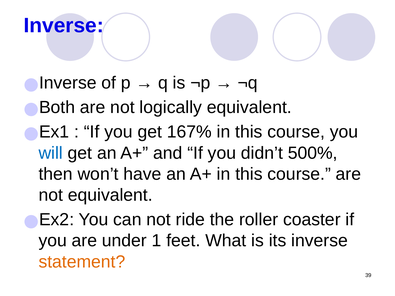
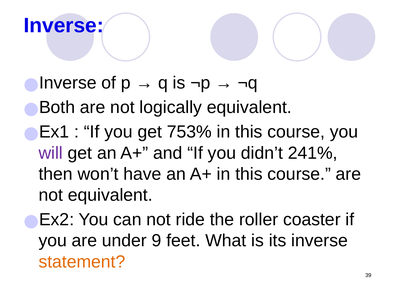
167%: 167% -> 753% (189, 132)
will colour: blue -> purple (51, 153)
500%: 500% -> 241% (313, 153)
1: 1 -> 9 (157, 241)
